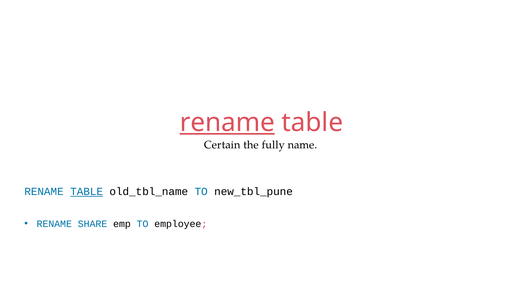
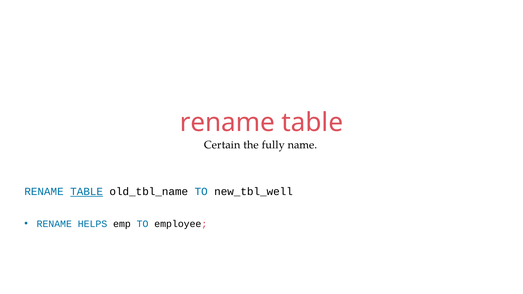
rename underline: present -> none (227, 123)
new_tbl_pune: new_tbl_pune -> new_tbl_well (254, 192)
SHARE: SHARE -> HELPS (93, 224)
